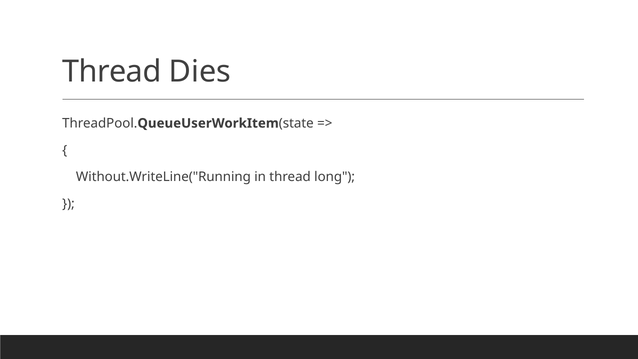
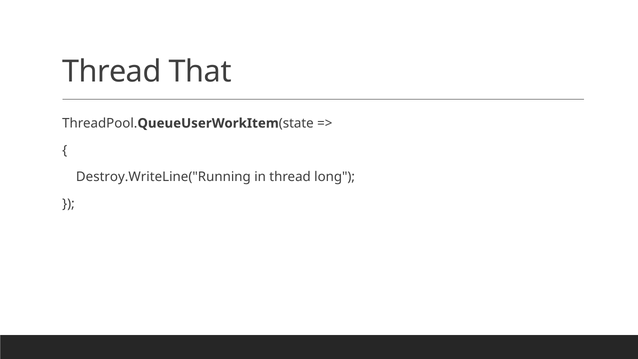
Dies: Dies -> That (200, 72)
Without.WriteLine("Running: Without.WriteLine("Running -> Destroy.WriteLine("Running (163, 177)
